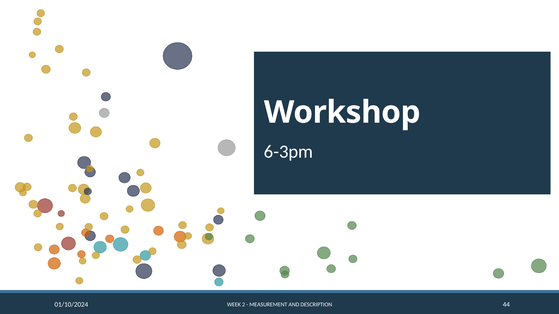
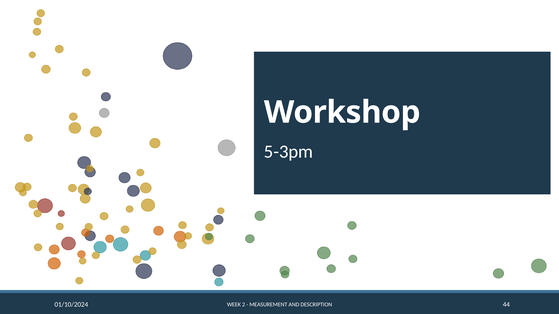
6-3pm: 6-3pm -> 5-3pm (289, 152)
